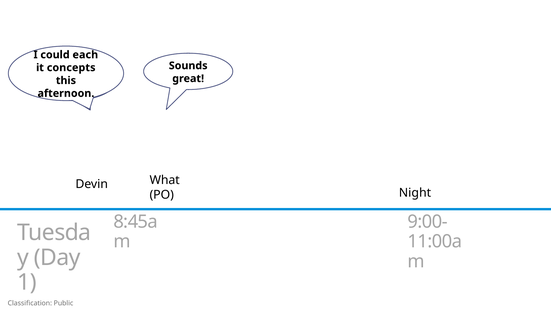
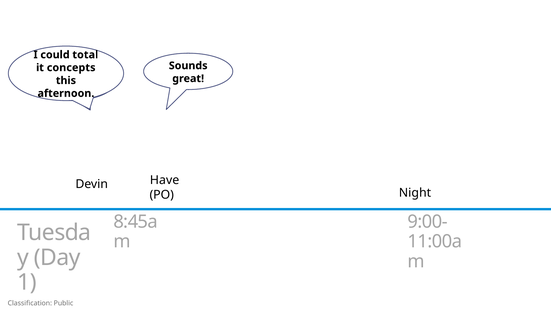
each: each -> total (85, 55)
Devin What: What -> Have (165, 180)
